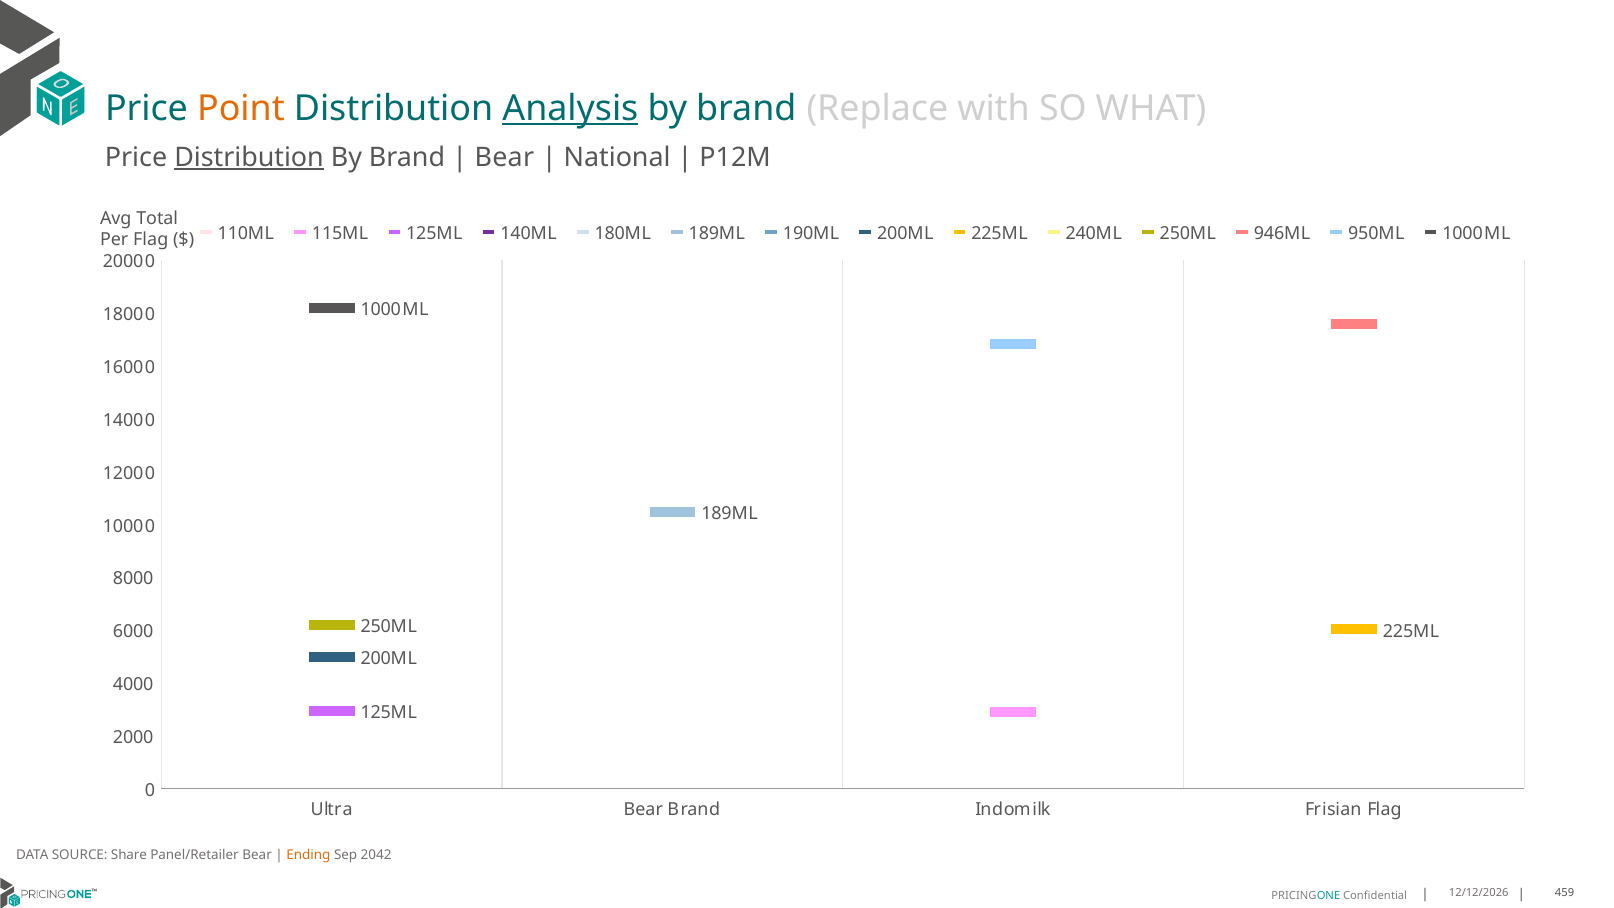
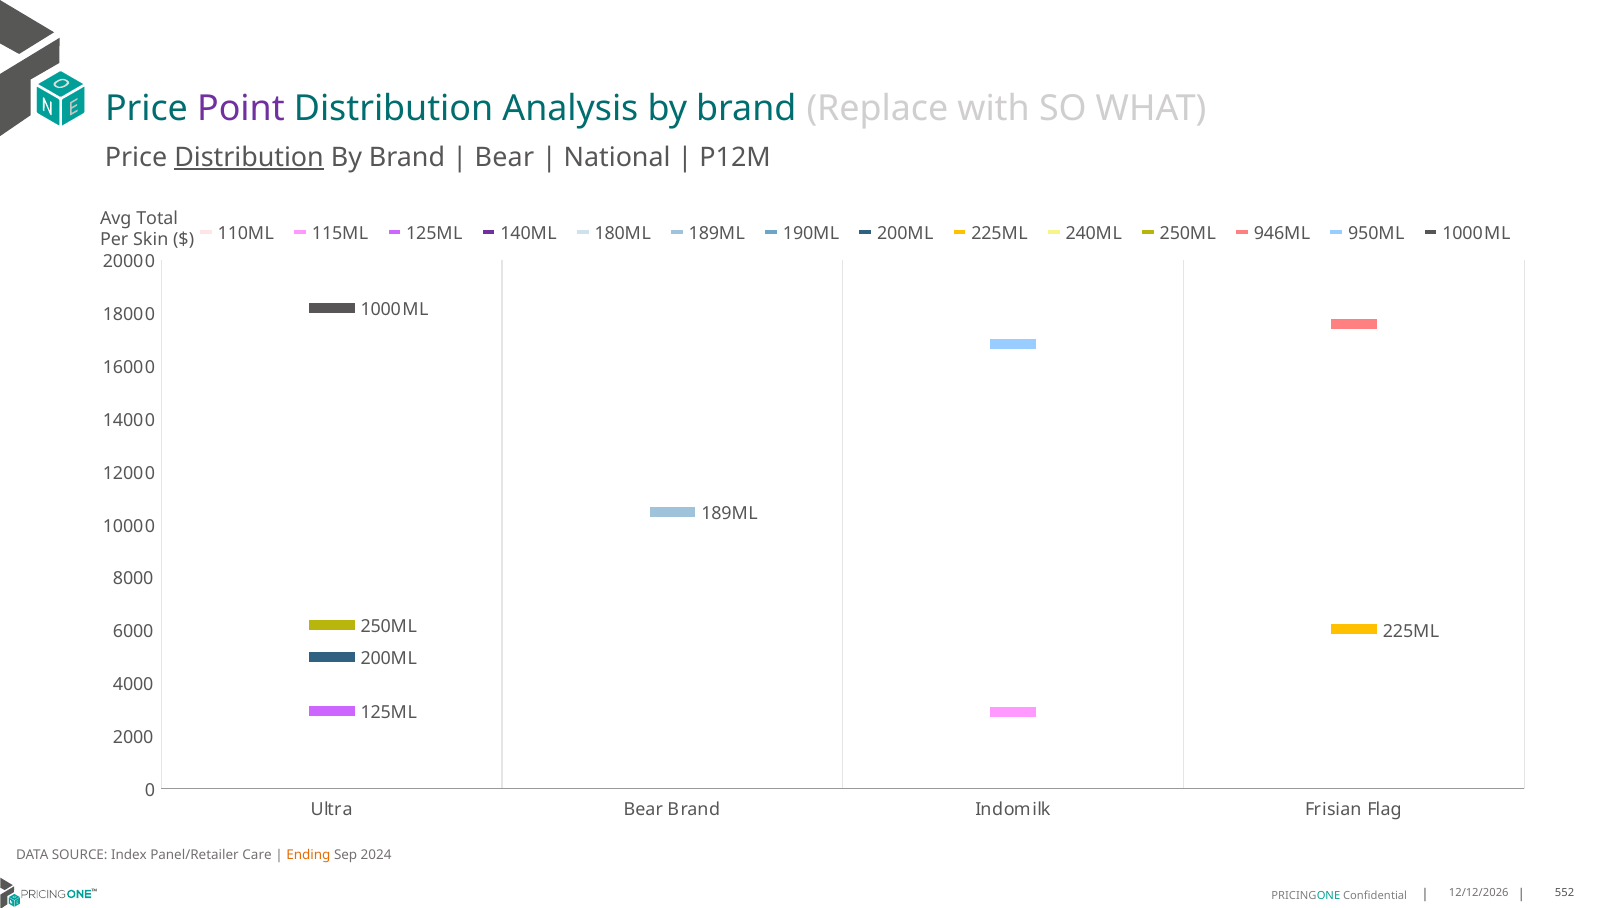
Point colour: orange -> purple (241, 108)
Analysis underline: present -> none (570, 108)
Per Flag: Flag -> Skin (151, 240)
Share: Share -> Index (129, 855)
Panel/Retailer Bear: Bear -> Care (257, 855)
2042: 2042 -> 2024 (376, 855)
459: 459 -> 552 (1565, 893)
